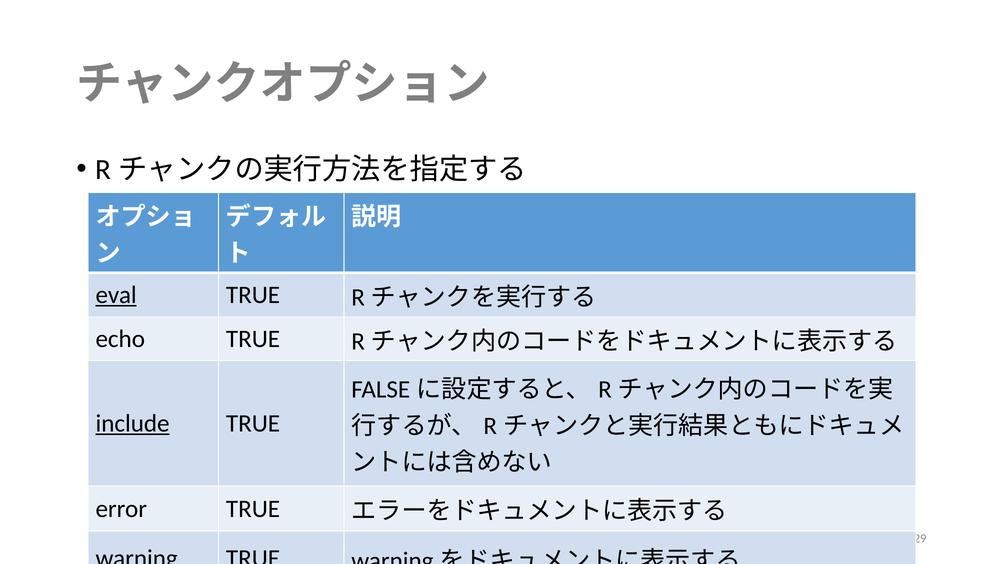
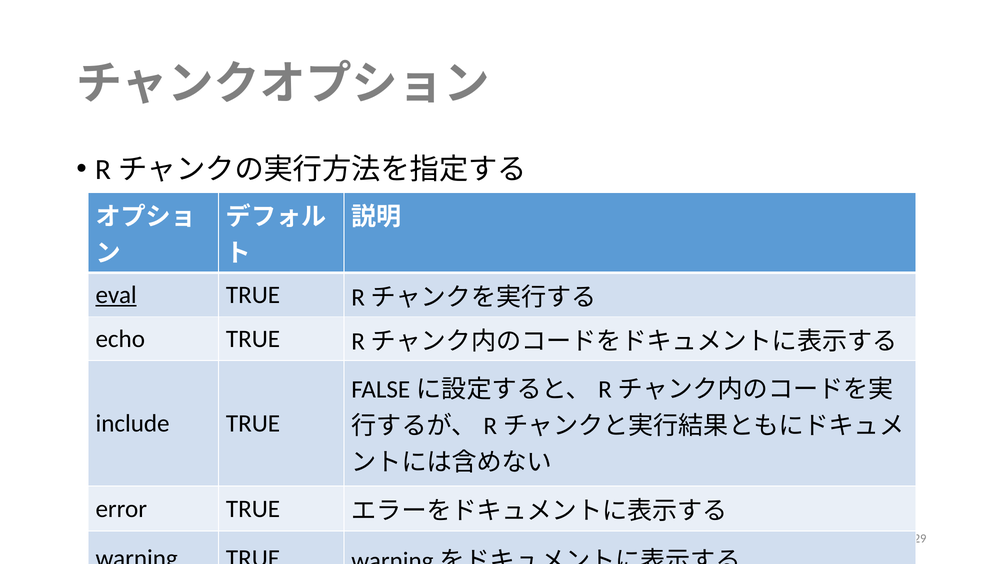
include underline: present -> none (133, 424)
